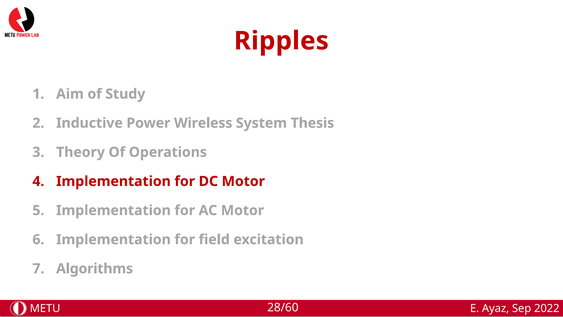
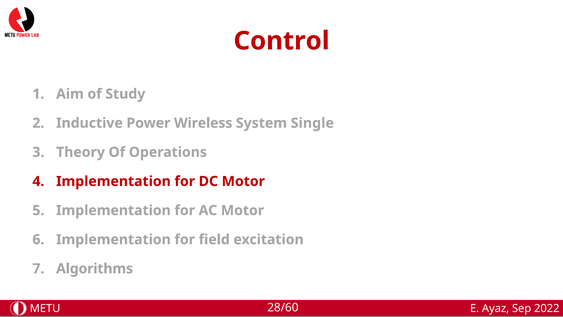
Ripples: Ripples -> Control (281, 41)
Thesis: Thesis -> Single (312, 123)
